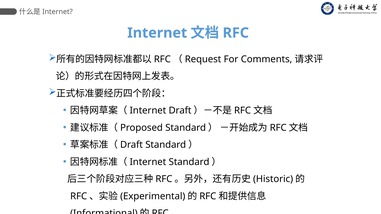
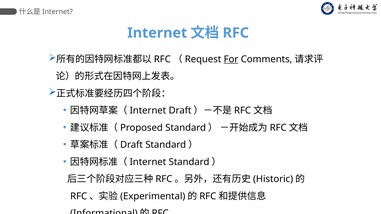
For underline: none -> present (231, 59)
